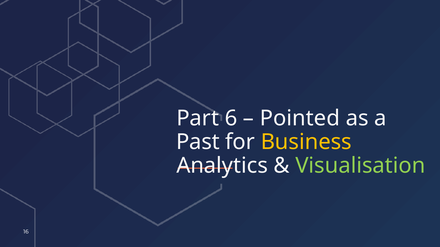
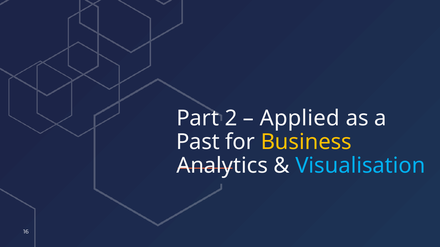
6: 6 -> 2 (231, 118)
Pointed: Pointed -> Applied (300, 118)
Visualisation colour: light green -> light blue (360, 166)
